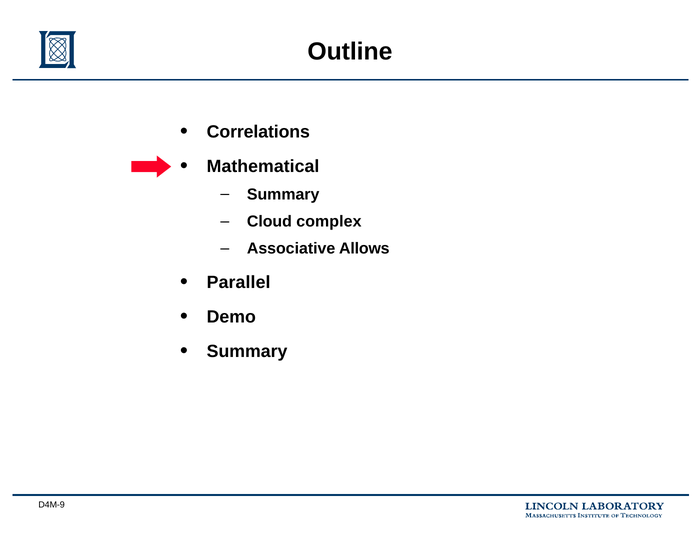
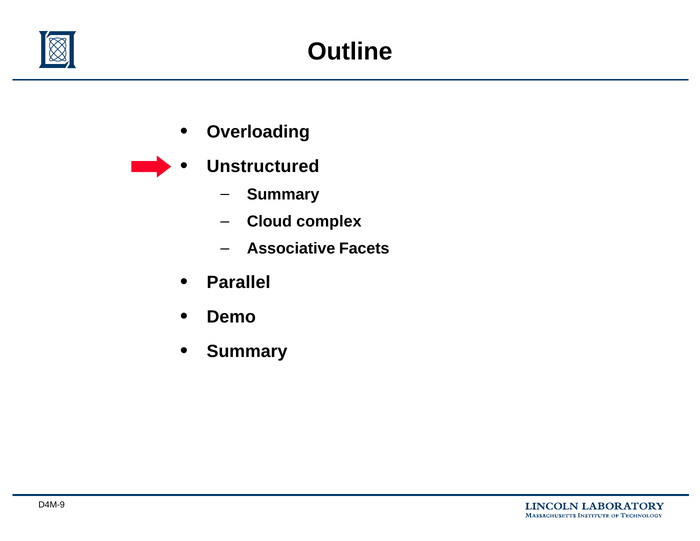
Correlations: Correlations -> Overloading (258, 132)
Mathematical: Mathematical -> Unstructured (263, 167)
Allows: Allows -> Facets (364, 249)
